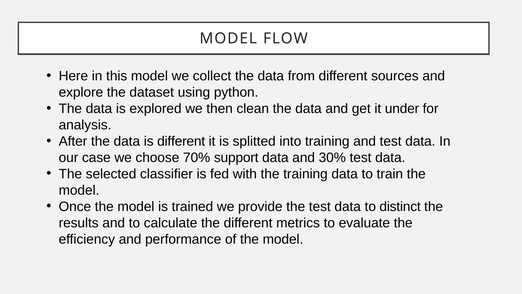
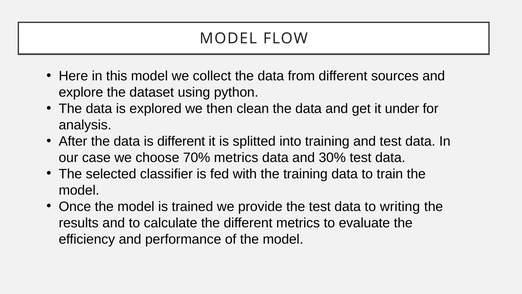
70% support: support -> metrics (236, 157)
distinct: distinct -> writing (400, 206)
